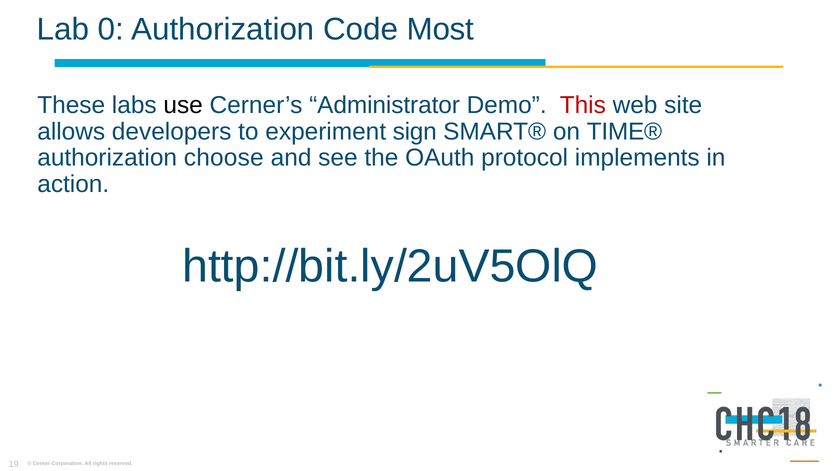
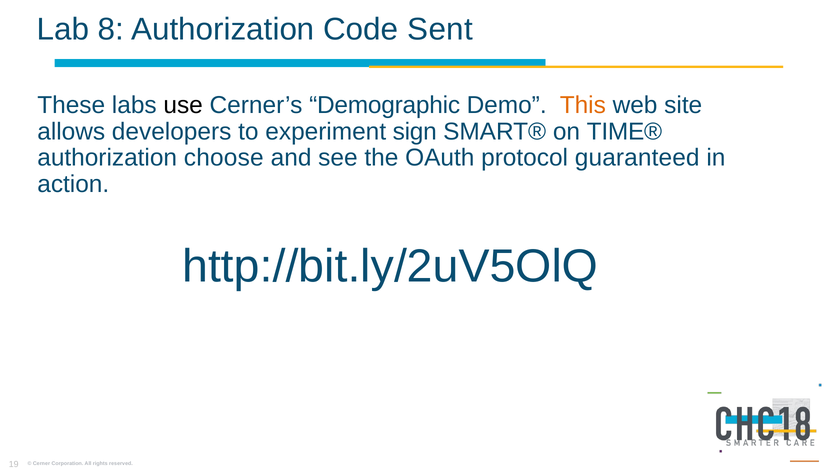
0: 0 -> 8 (111, 29)
Most: Most -> Sent (440, 29)
Administrator: Administrator -> Demographic (385, 105)
This colour: red -> orange (583, 105)
implements: implements -> guaranteed (637, 158)
